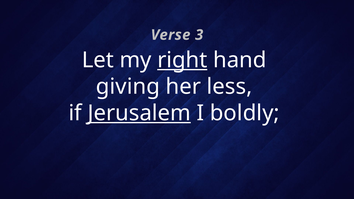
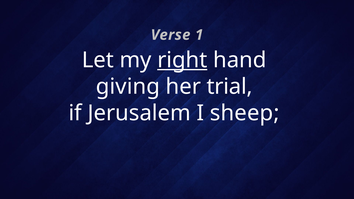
3: 3 -> 1 (199, 35)
less: less -> trial (230, 87)
Jerusalem underline: present -> none (139, 113)
boldly: boldly -> sheep (245, 113)
